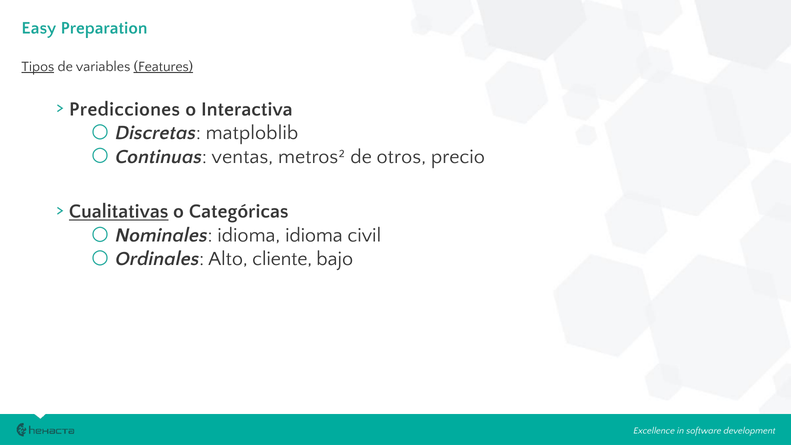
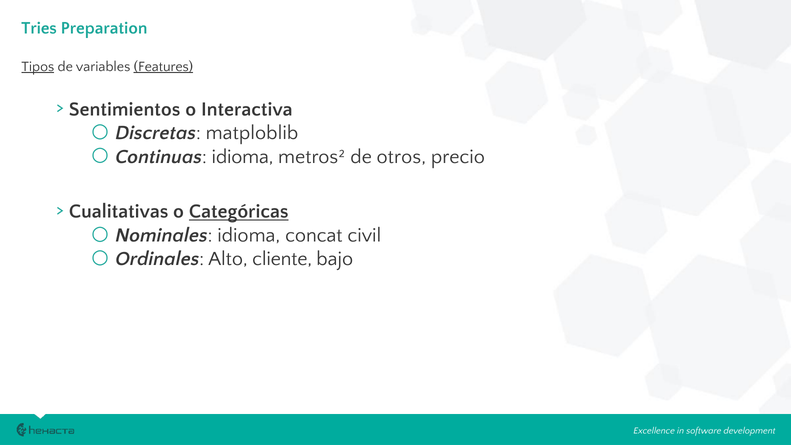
Easy: Easy -> Tries (39, 28)
Predicciones: Predicciones -> Sentimientos (125, 109)
Continuas ventas: ventas -> idioma (243, 156)
Cualitativas underline: present -> none (119, 211)
Categóricas underline: none -> present (239, 211)
idioma idioma: idioma -> concat (314, 235)
